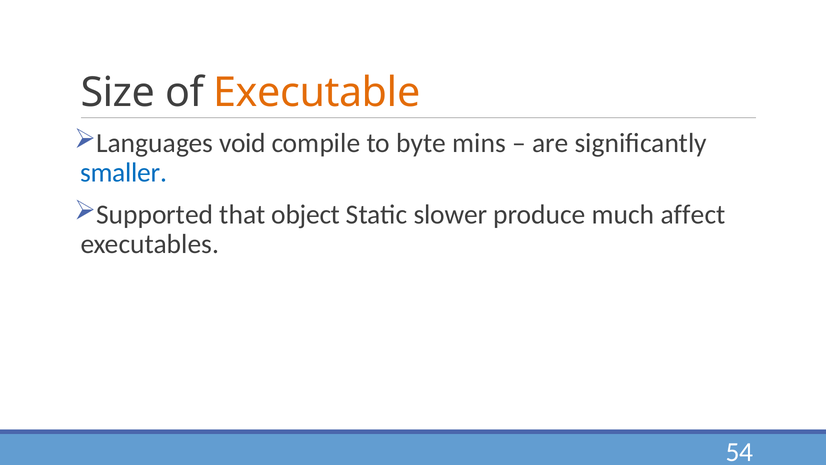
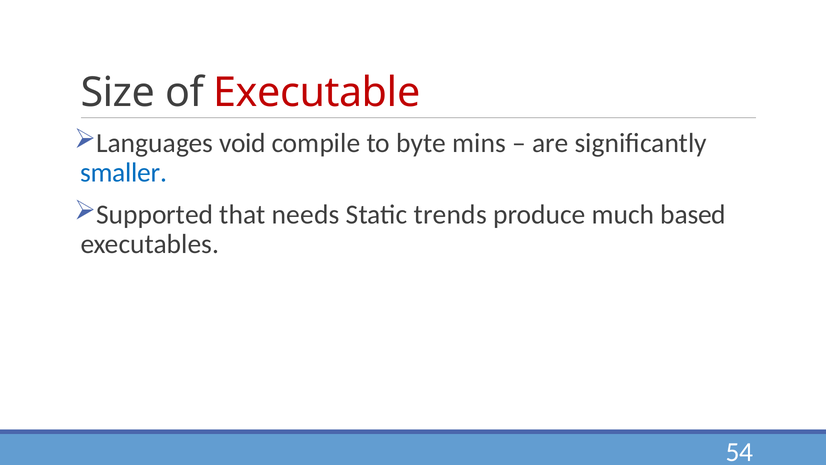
Executable colour: orange -> red (317, 93)
object: object -> needs (306, 214)
slower: slower -> trends (450, 214)
affect: affect -> based (693, 214)
